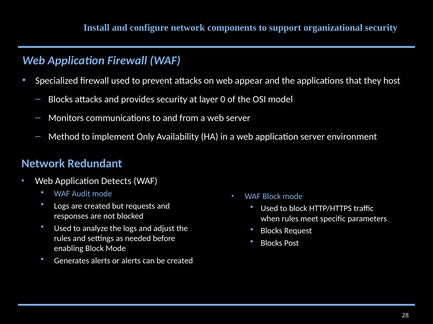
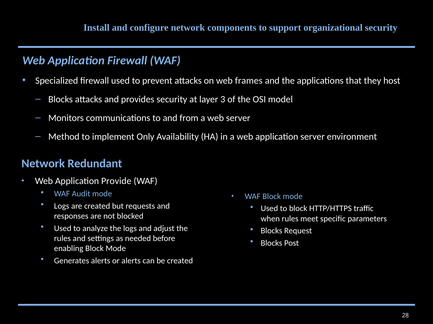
appear: appear -> frames (249, 81)
0: 0 -> 3 (223, 99)
Detects: Detects -> Provide (116, 181)
